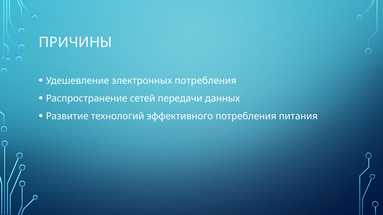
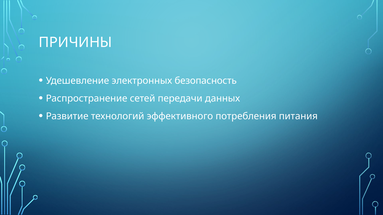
электронных потребления: потребления -> безопасность (206, 81)
